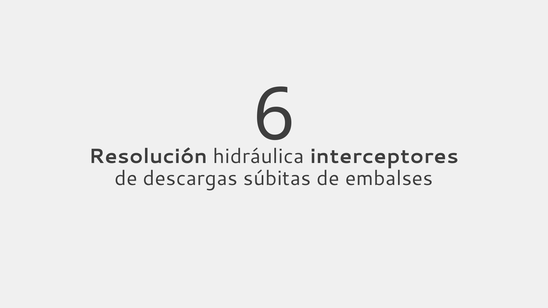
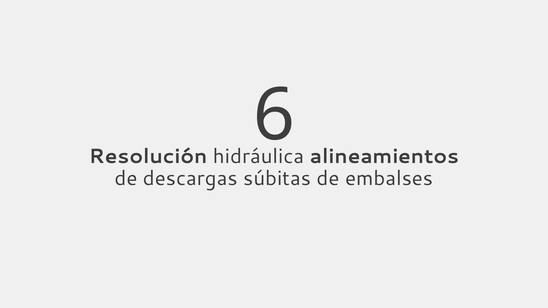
interceptores: interceptores -> alineamientos (384, 156)
